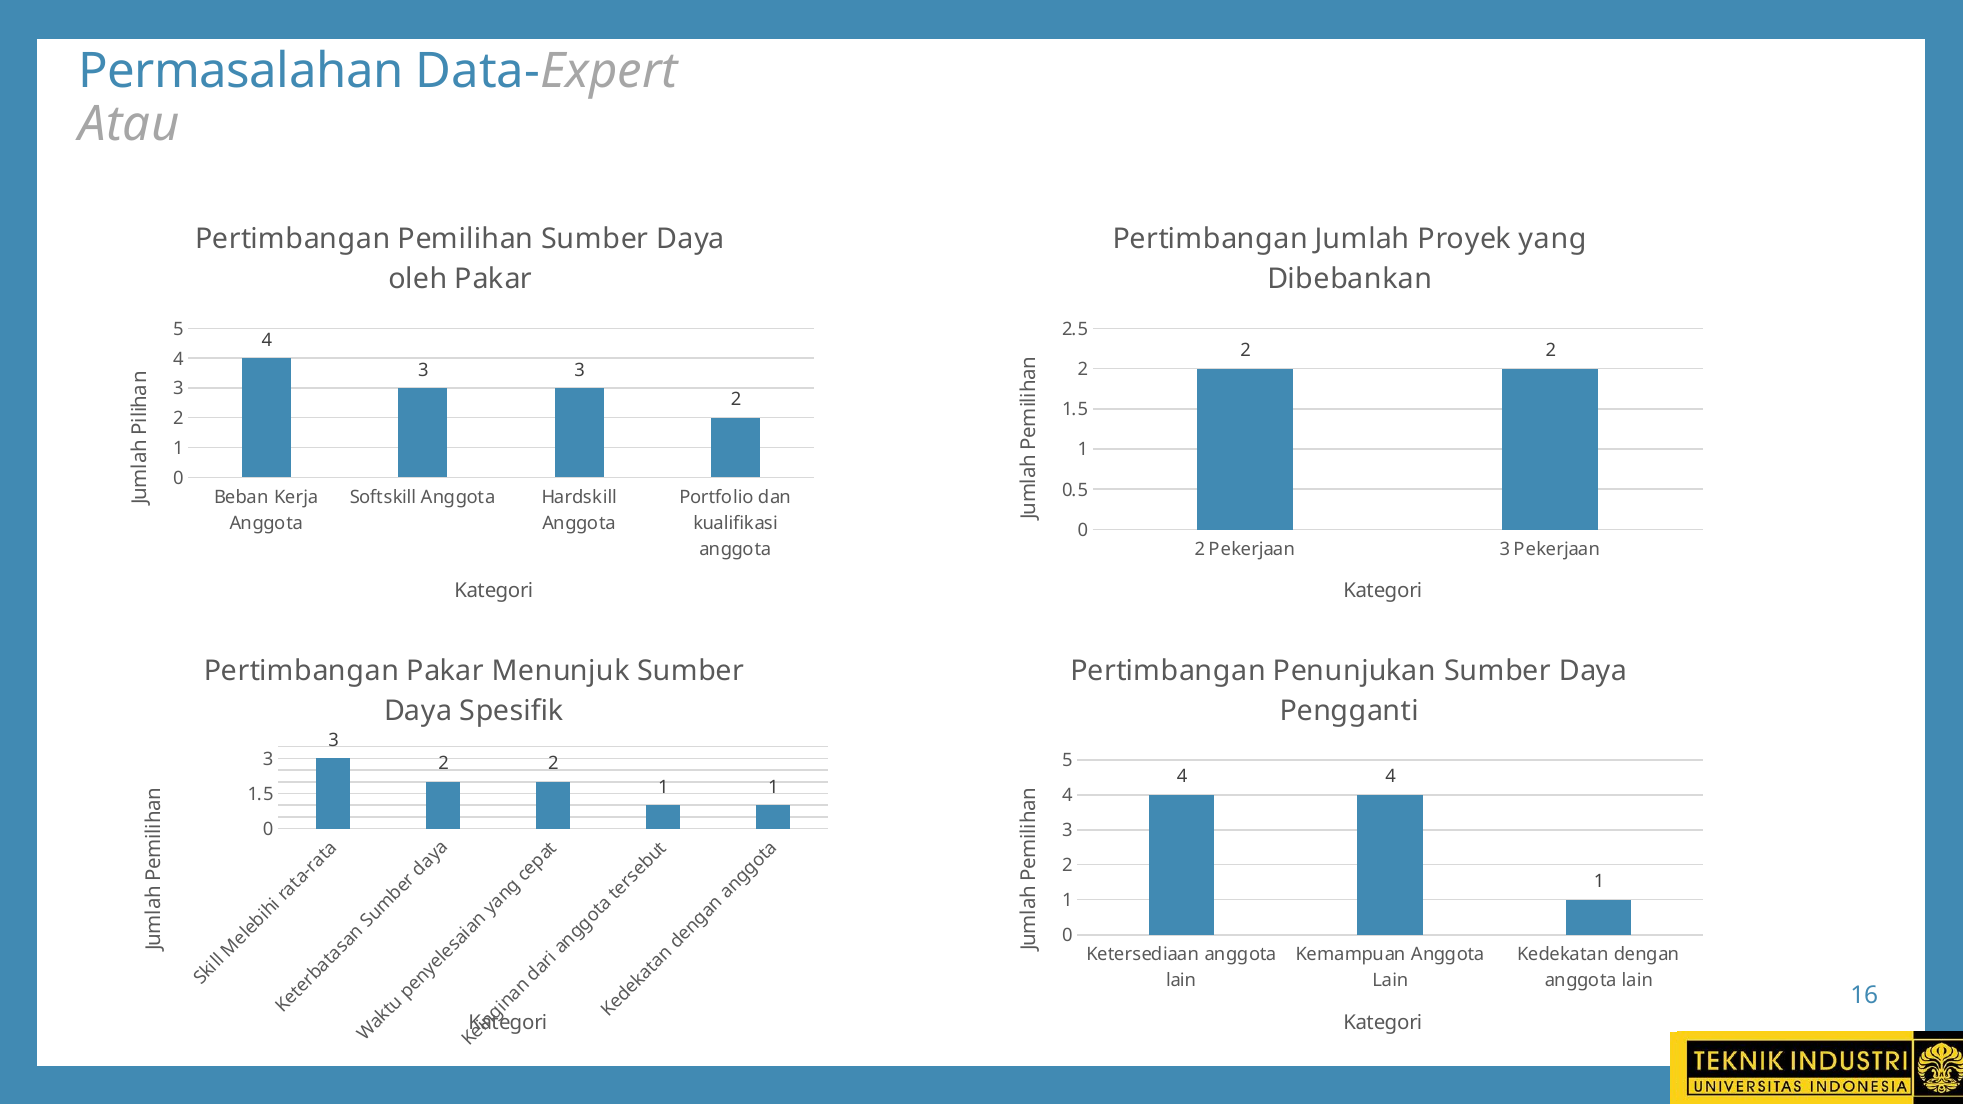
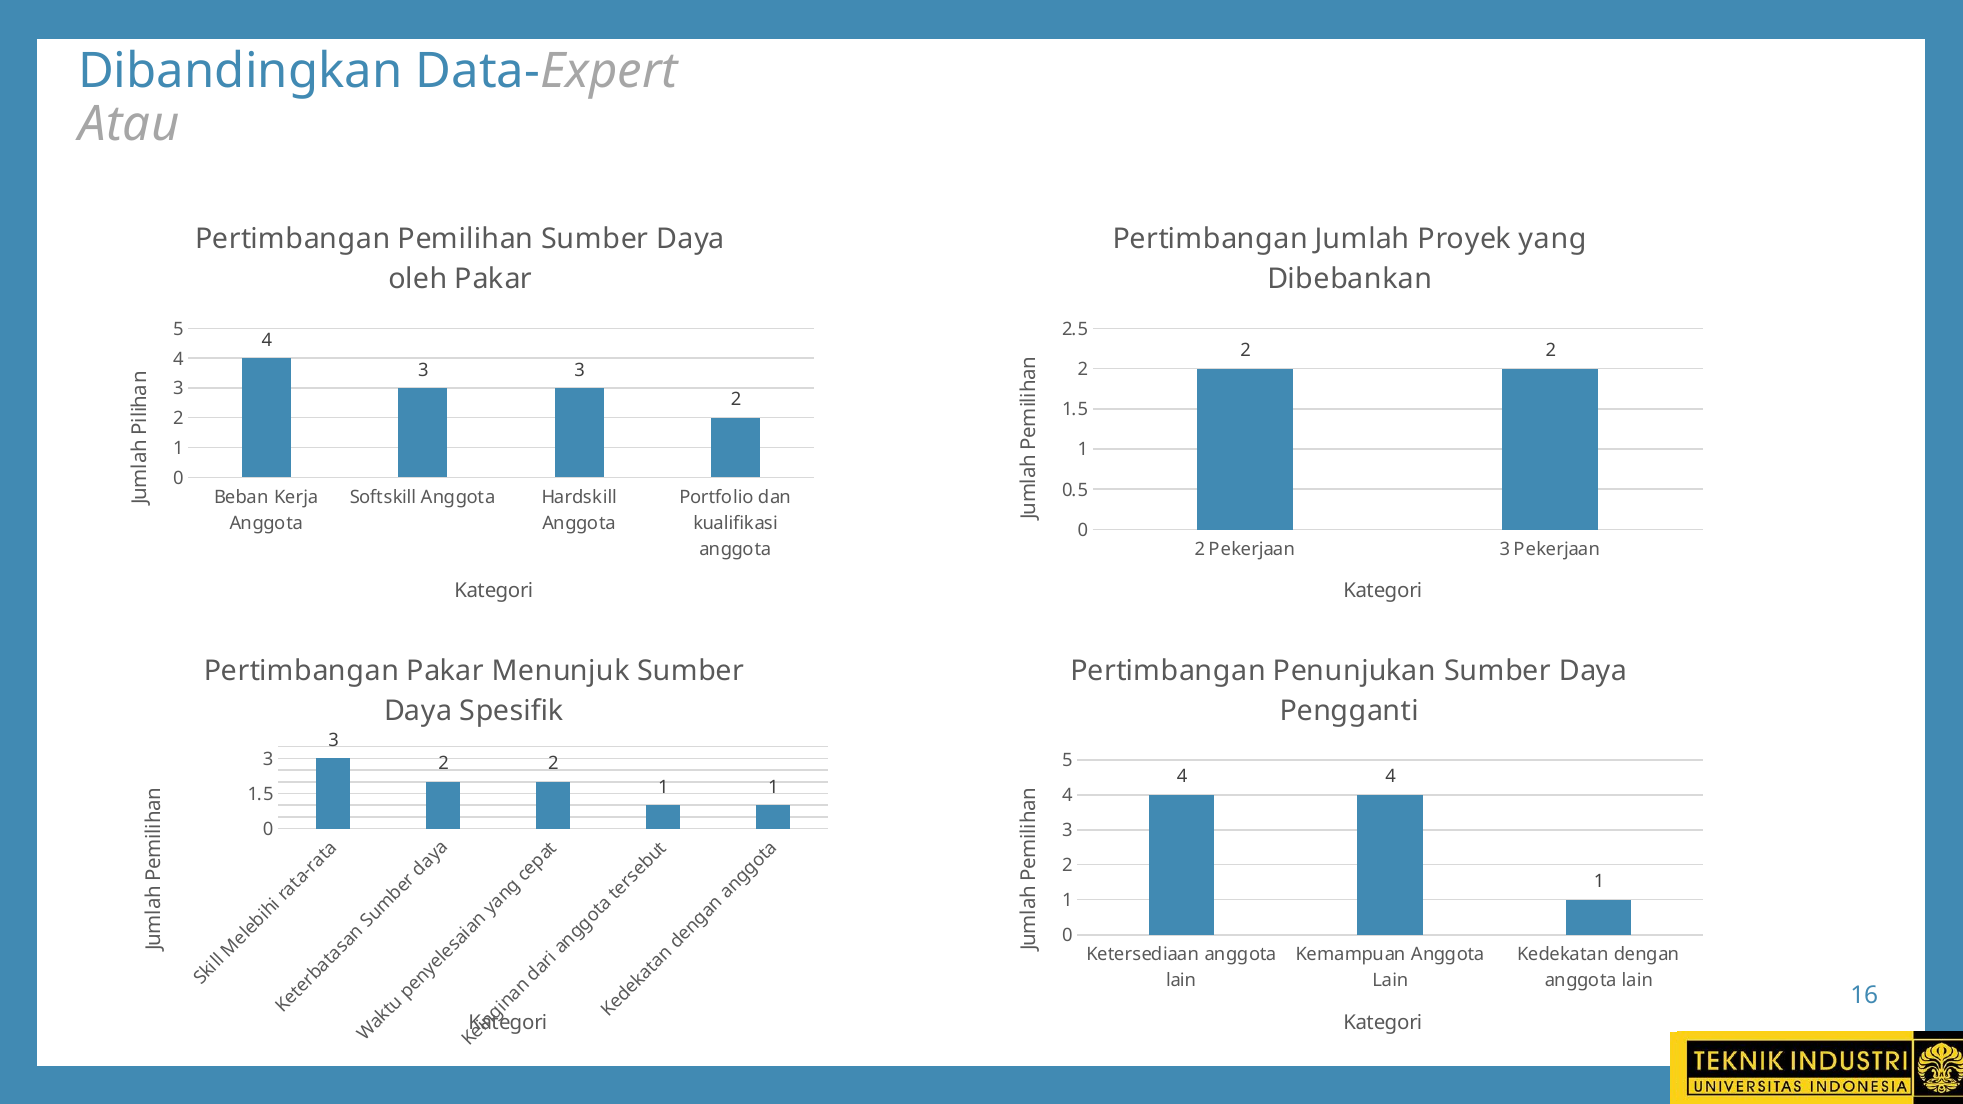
Permasalahan: Permasalahan -> Dibandingkan (240, 71)
